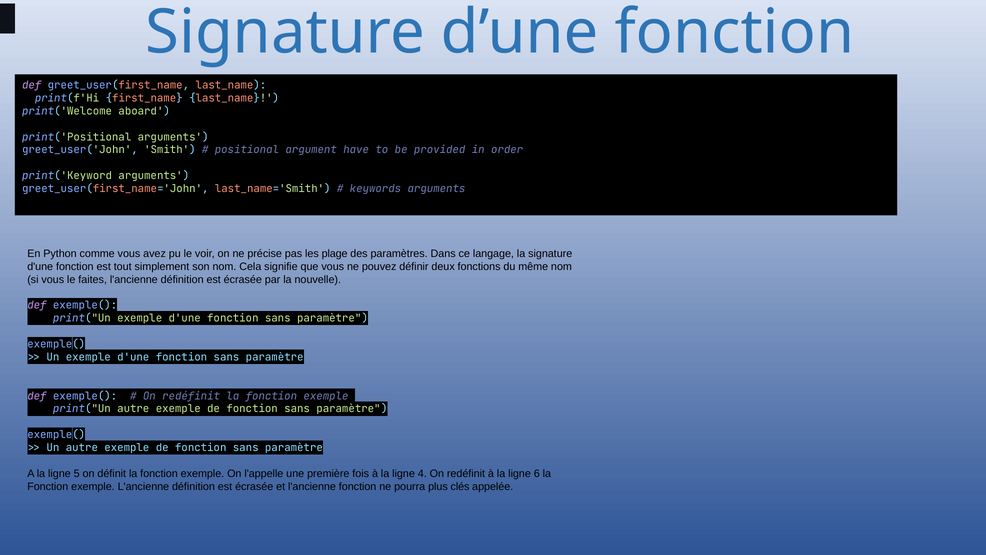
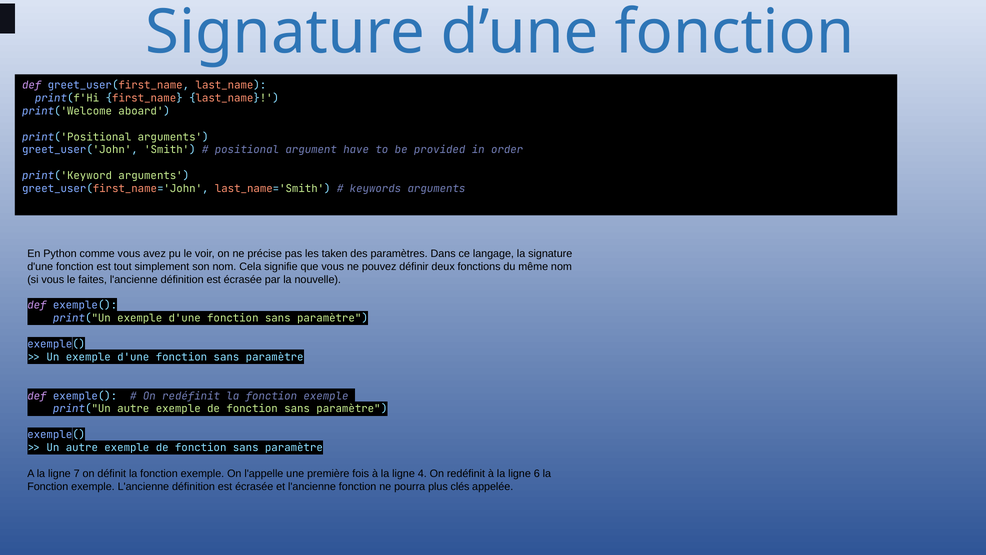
plage: plage -> taken (335, 253)
5: 5 -> 7 (77, 473)
